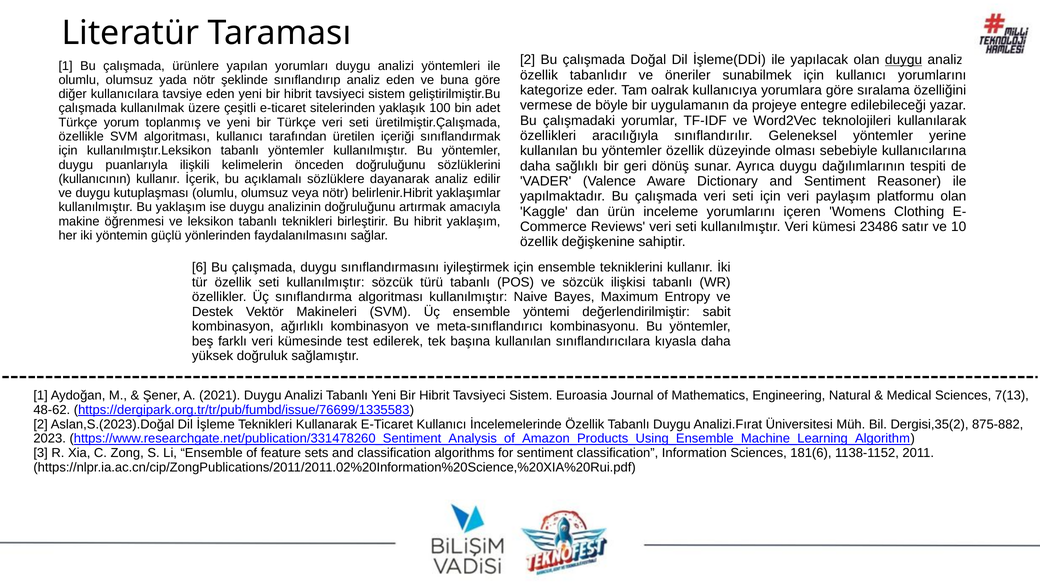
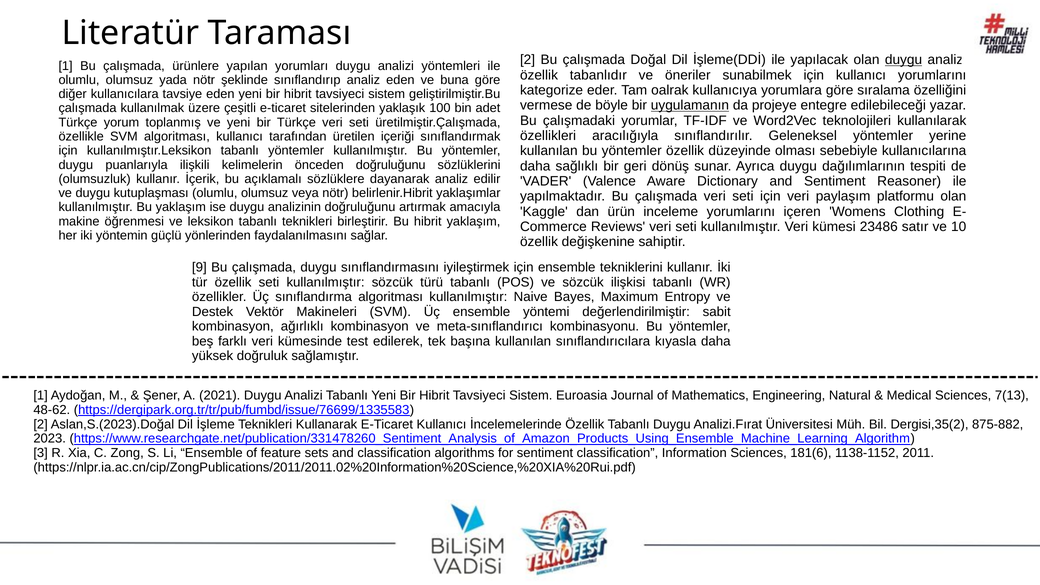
uygulamanın underline: none -> present (690, 105)
kullanıcının: kullanıcının -> olumsuzluk (95, 179)
6: 6 -> 9 (199, 268)
